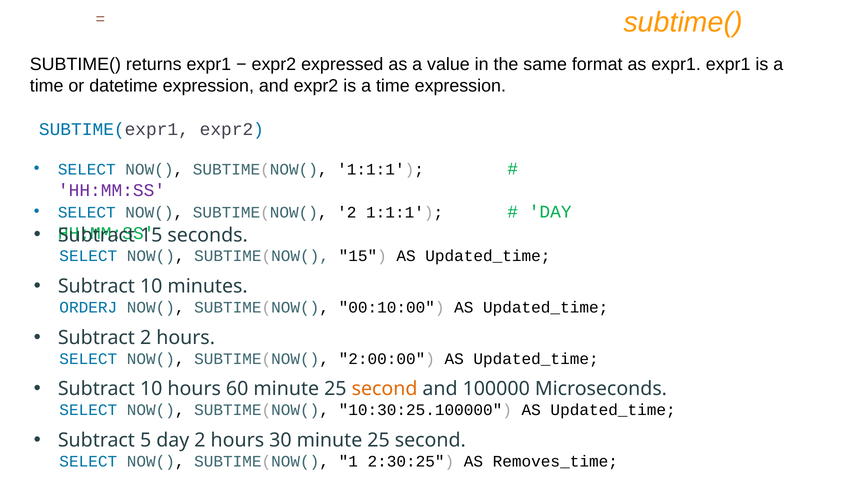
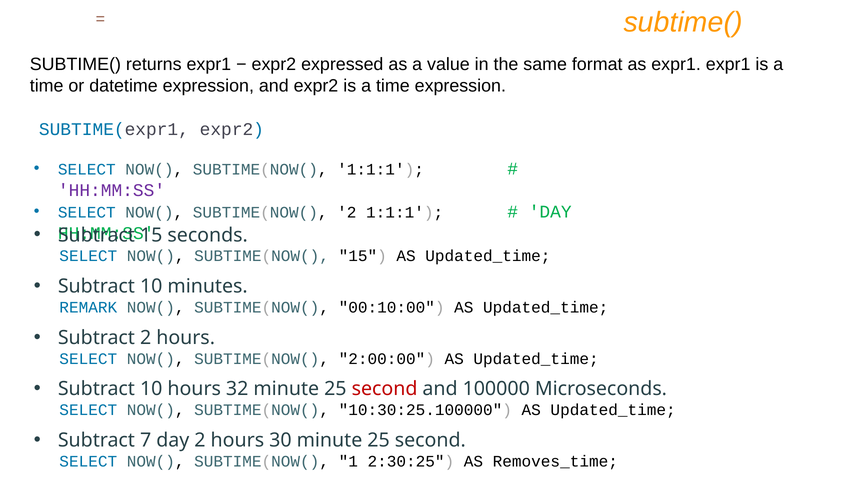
ORDERJ: ORDERJ -> REMARK (88, 308)
60: 60 -> 32 (237, 389)
second colour: orange -> red (385, 389)
5: 5 -> 7 (146, 441)
